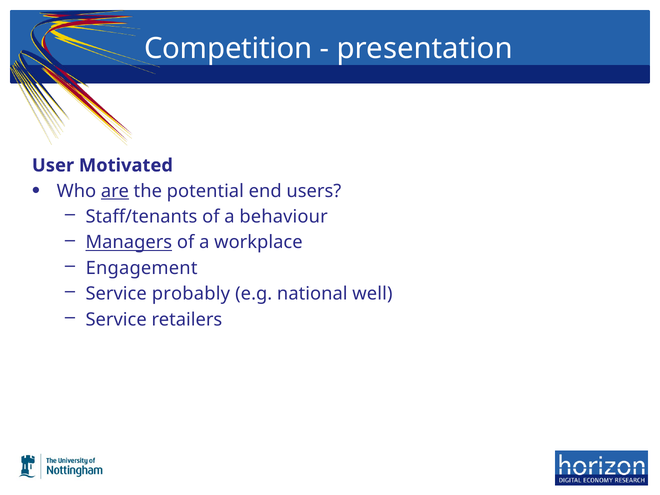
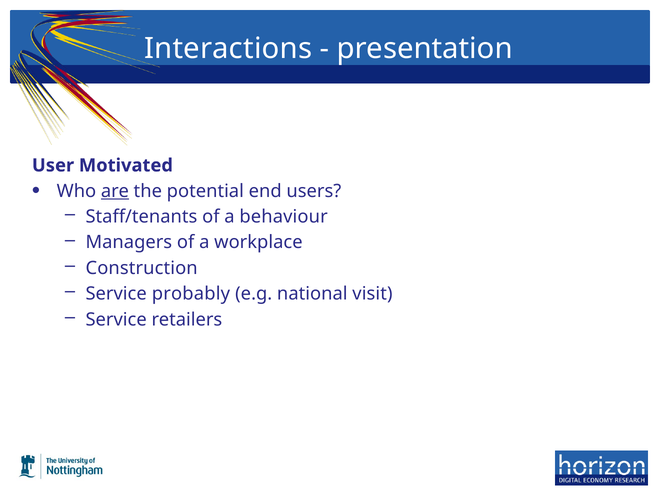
Competition: Competition -> Interactions (228, 49)
Managers underline: present -> none (129, 242)
Engagement: Engagement -> Construction (142, 268)
well: well -> visit (372, 294)
